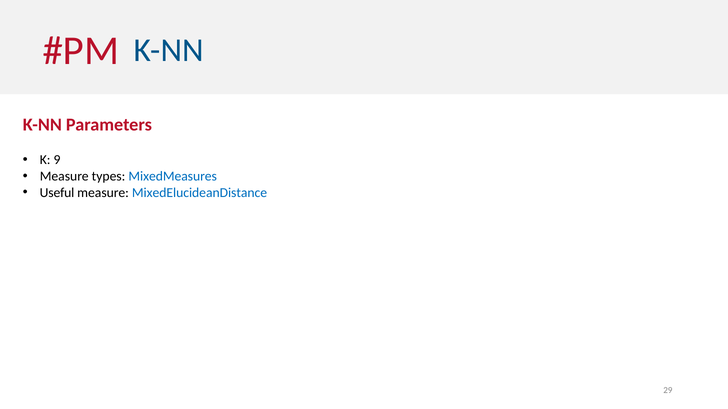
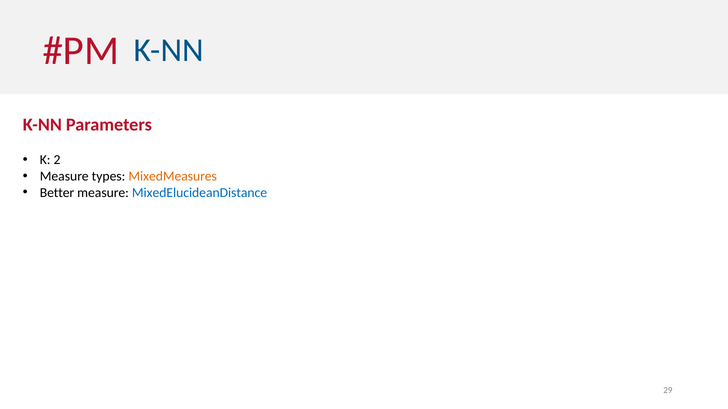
9: 9 -> 2 (57, 160)
MixedMeasures colour: blue -> orange (173, 177)
Useful: Useful -> Better (57, 193)
